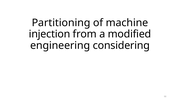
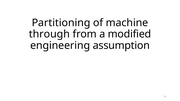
injection: injection -> through (49, 34)
considering: considering -> assumption (121, 46)
